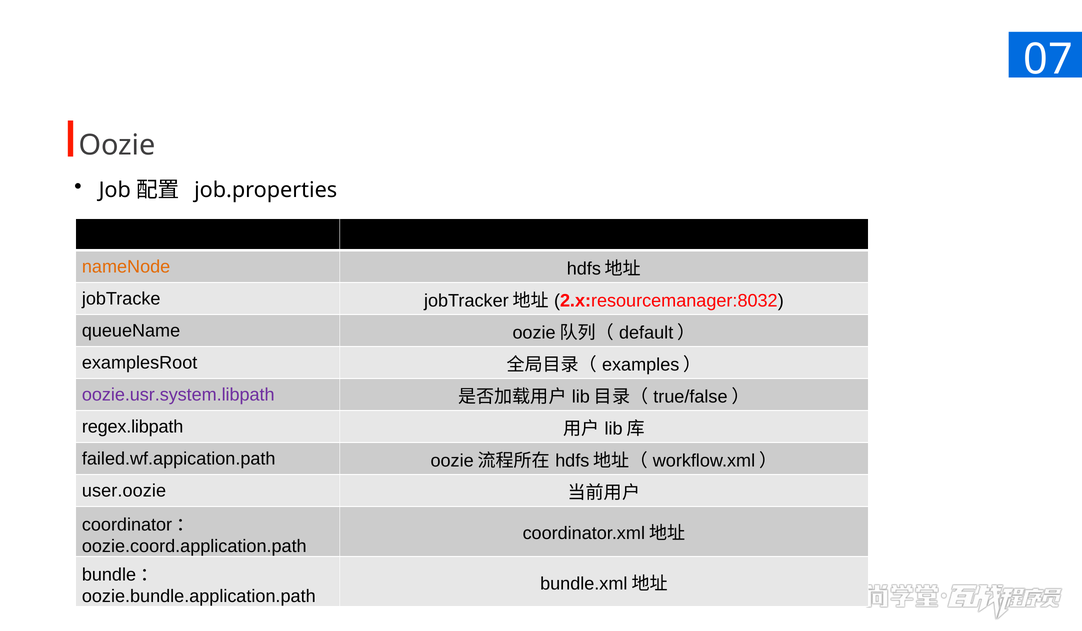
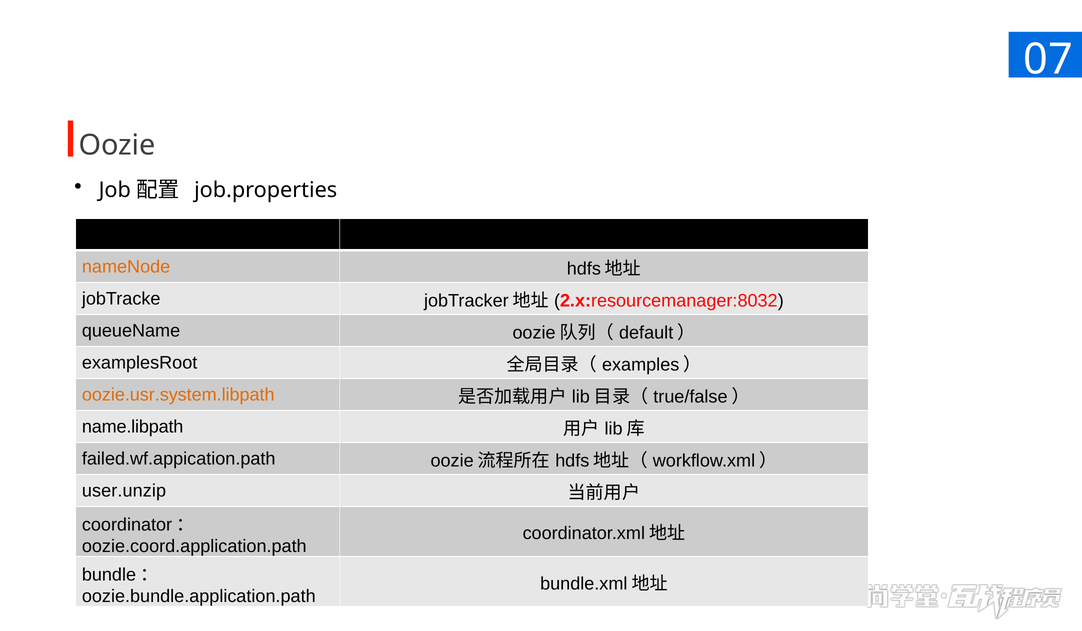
oozie.usr.system.libpath colour: purple -> orange (178, 395)
regex.libpath: regex.libpath -> name.libpath (133, 427)
user.oozie: user.oozie -> user.unzip (124, 491)
